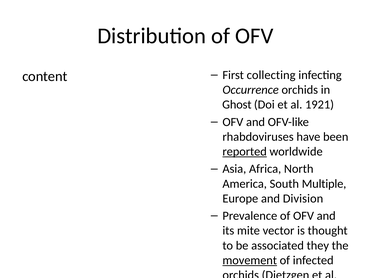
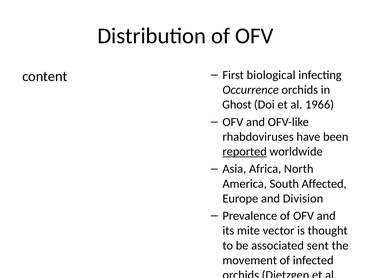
collecting: collecting -> biological (271, 75)
1921: 1921 -> 1966 (320, 105)
Multiple: Multiple -> Affected (324, 184)
they: they -> sent (318, 246)
movement underline: present -> none (250, 261)
